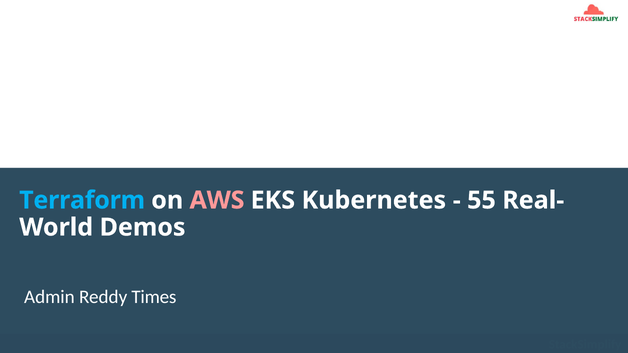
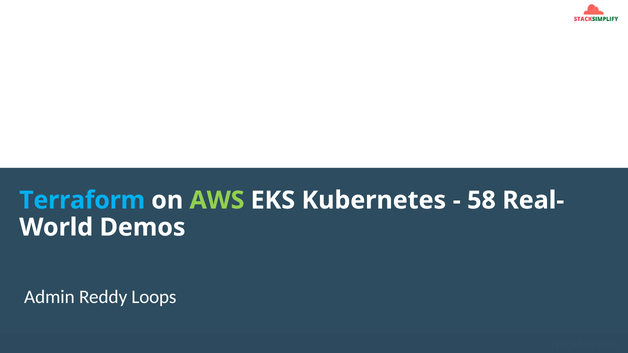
AWS colour: pink -> light green (217, 200)
55: 55 -> 58 (481, 200)
Times: Times -> Loops (154, 297)
